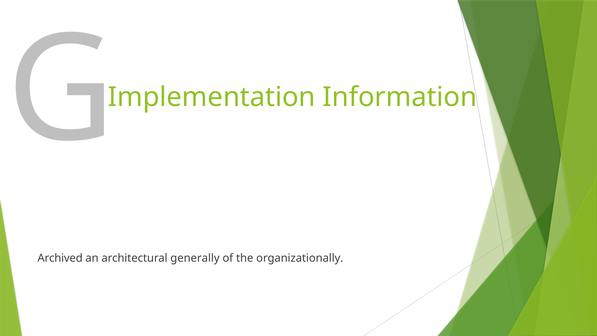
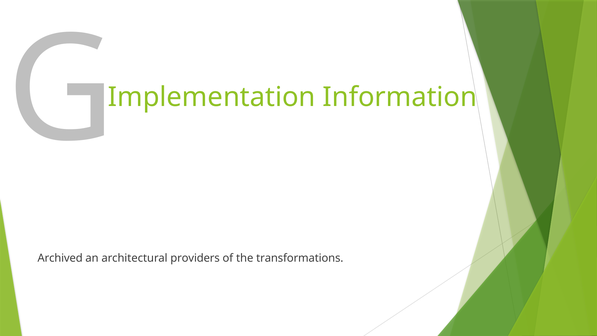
generally: generally -> providers (195, 258)
organizationally: organizationally -> transformations (300, 258)
